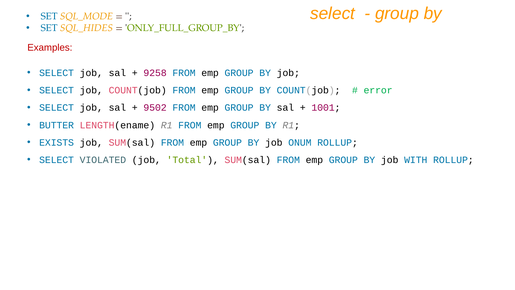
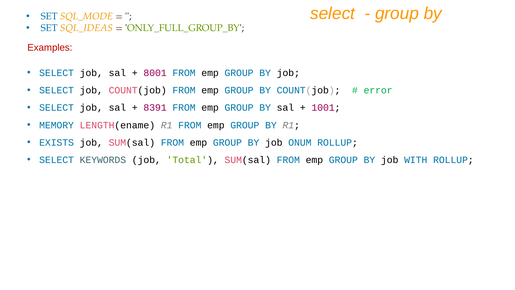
SQL_HIDES: SQL_HIDES -> SQL_IDEAS (86, 28)
9258: 9258 -> 8001 (155, 73)
9502: 9502 -> 8391 (155, 108)
BUTTER: BUTTER -> MEMORY (57, 125)
VIOLATED: VIOLATED -> KEYWORDS (103, 160)
